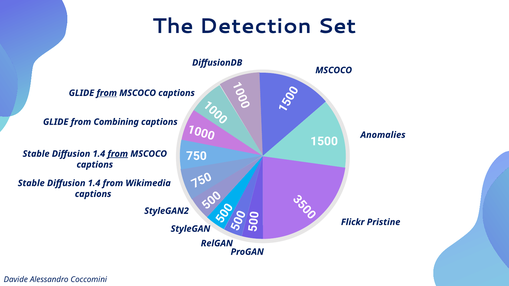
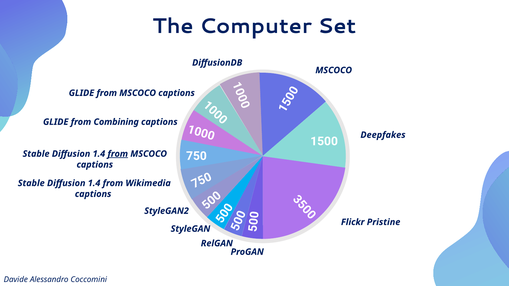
Detection: Detection -> Computer (256, 26)
from underline: present -> none (107, 93)
Anomalies: Anomalies -> Deepfakes (383, 135)
